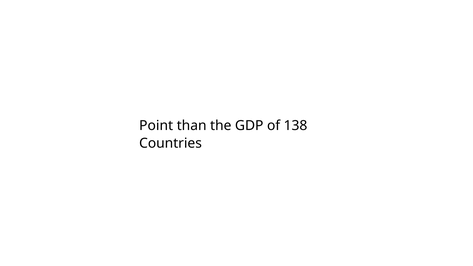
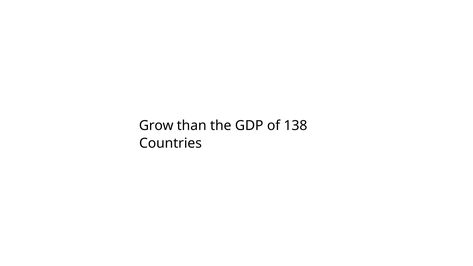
Point: Point -> Grow (156, 126)
